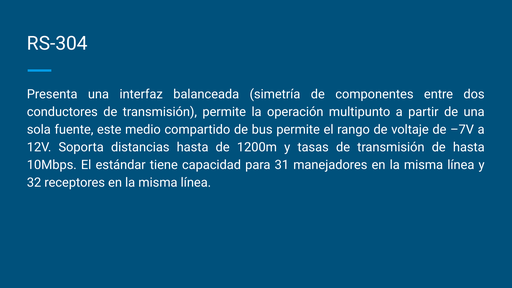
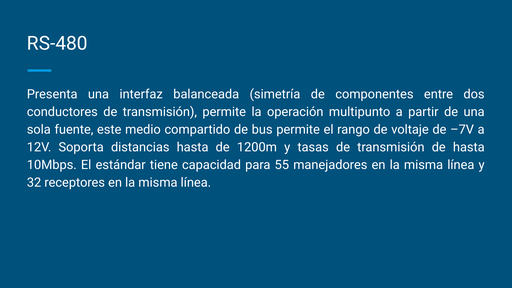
RS-304: RS-304 -> RS-480 (57, 44)
31: 31 -> 55 (282, 165)
